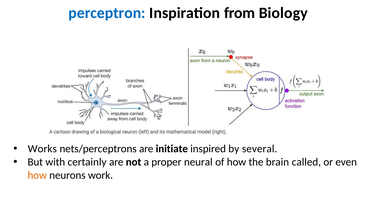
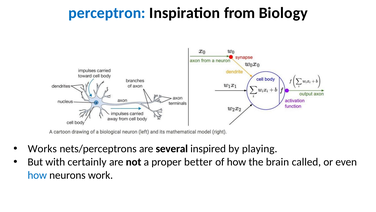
initiate: initiate -> several (172, 149)
several: several -> playing (260, 149)
neural: neural -> better (198, 162)
how colour: orange -> blue (37, 175)
